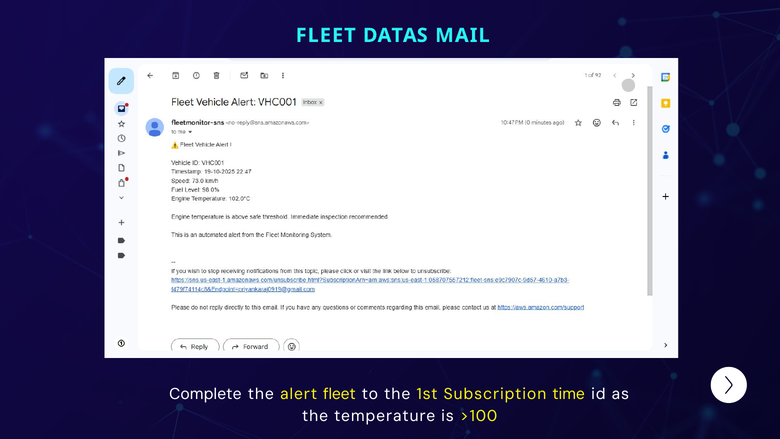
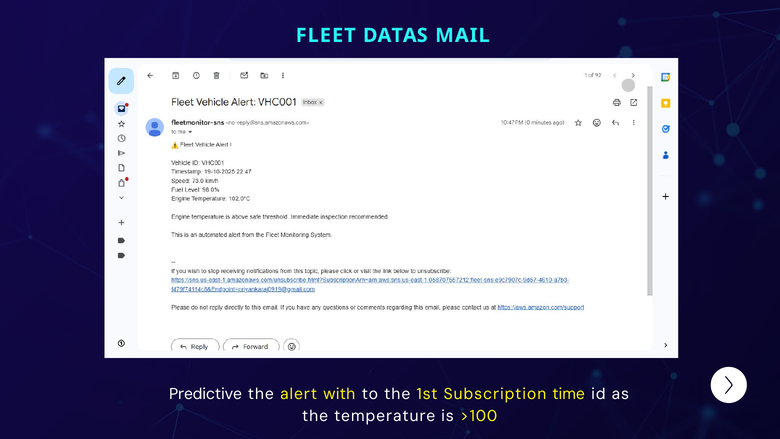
Complete: Complete -> Predictive (206, 394)
alert fleet: fleet -> with (339, 394)
